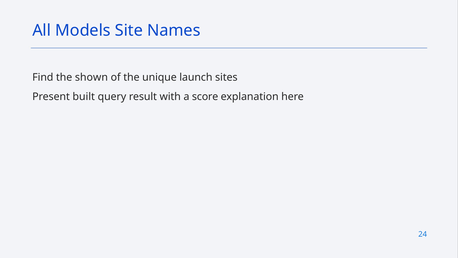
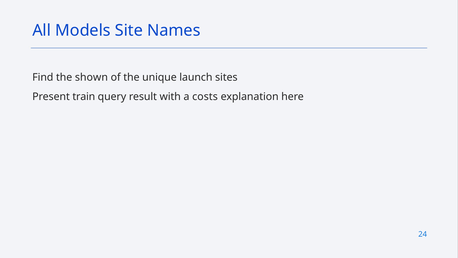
built: built -> train (84, 97)
score: score -> costs (205, 97)
